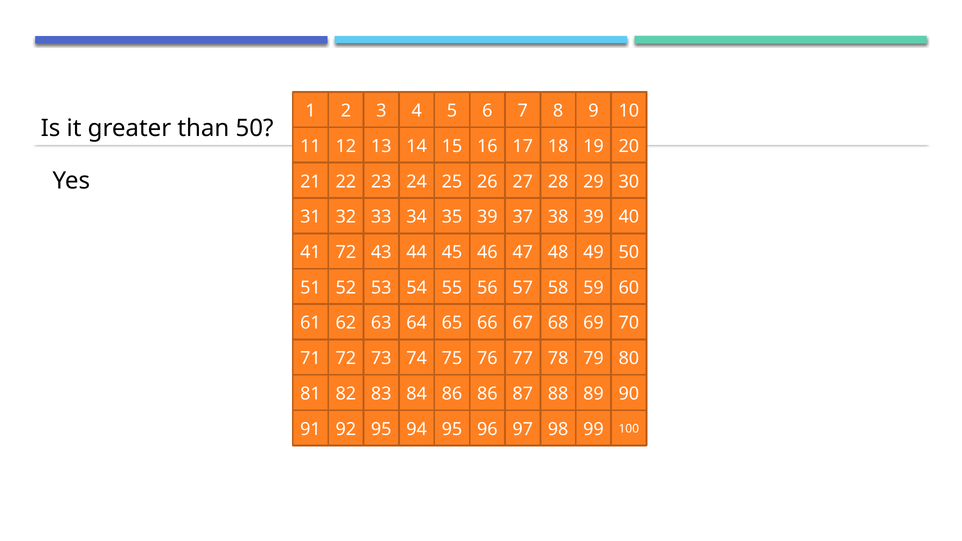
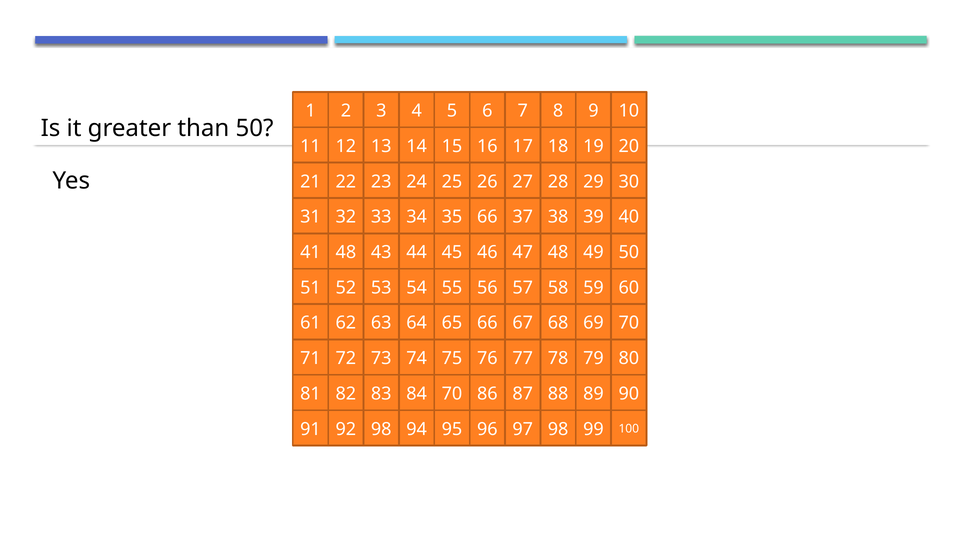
35 39: 39 -> 66 (487, 217)
41 72: 72 -> 48 (346, 252)
84 86: 86 -> 70 (452, 394)
92 95: 95 -> 98 (381, 429)
